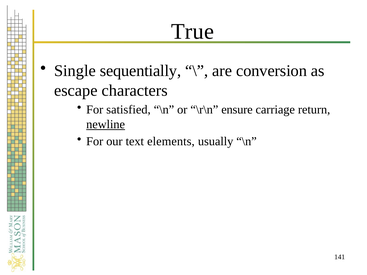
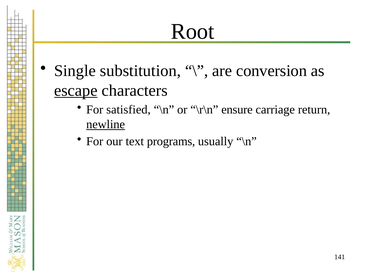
True: True -> Root (193, 32)
sequentially: sequentially -> substitution (140, 71)
escape underline: none -> present (76, 90)
elements: elements -> programs (171, 142)
